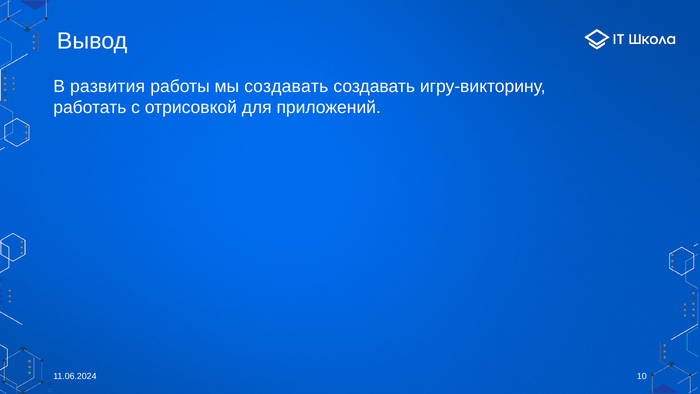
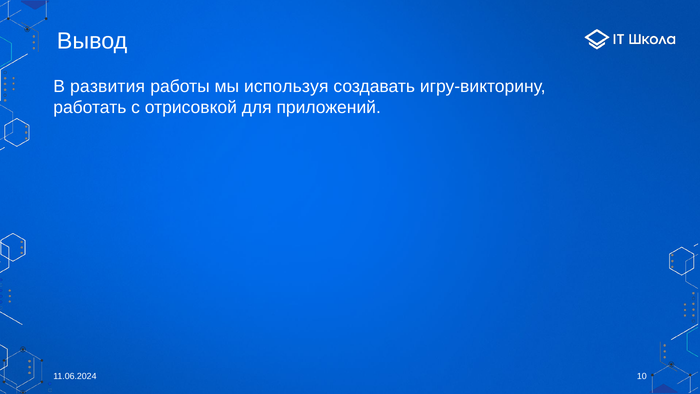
мы создавать: создавать -> используя (286, 86)
